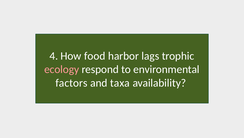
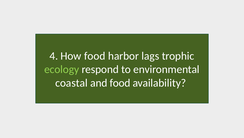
ecology colour: pink -> light green (62, 69)
factors: factors -> coastal (71, 82)
and taxa: taxa -> food (120, 82)
